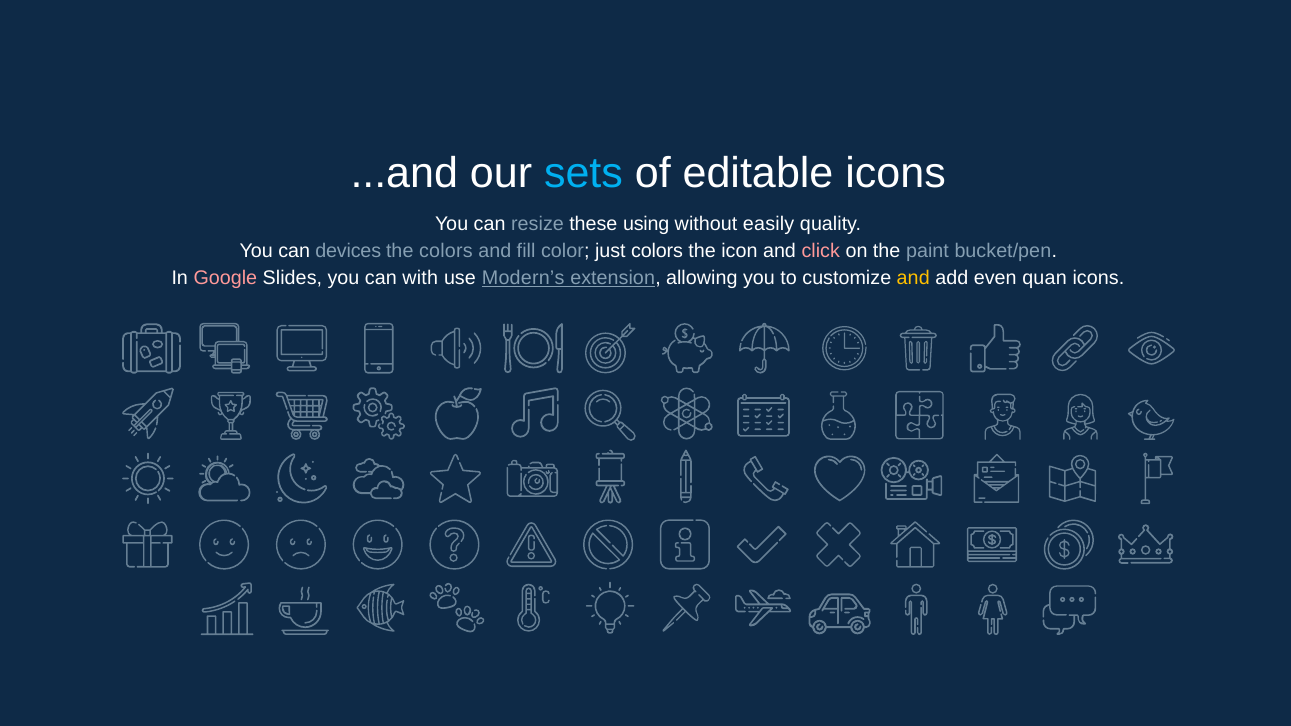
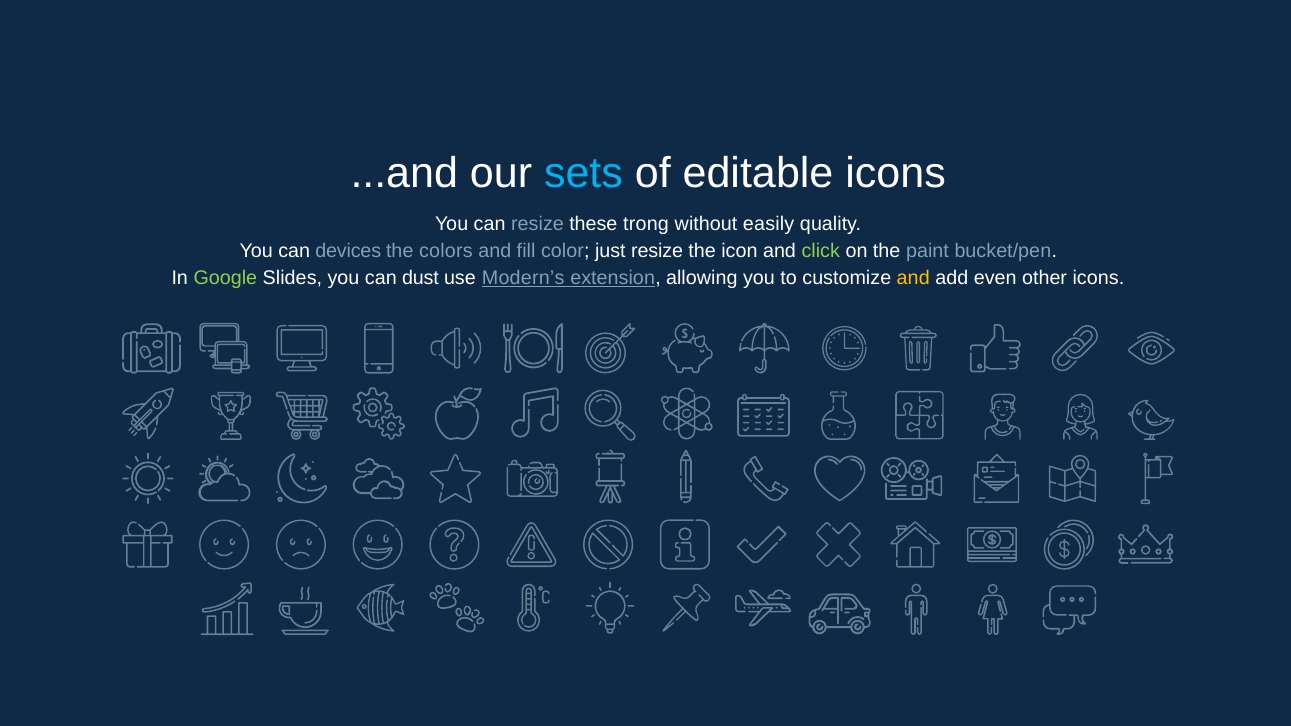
using: using -> trong (646, 224)
just colors: colors -> resize (657, 251)
click colour: pink -> light green (821, 251)
Google colour: pink -> light green (225, 278)
with: with -> dust (420, 278)
quan: quan -> other (1045, 278)
